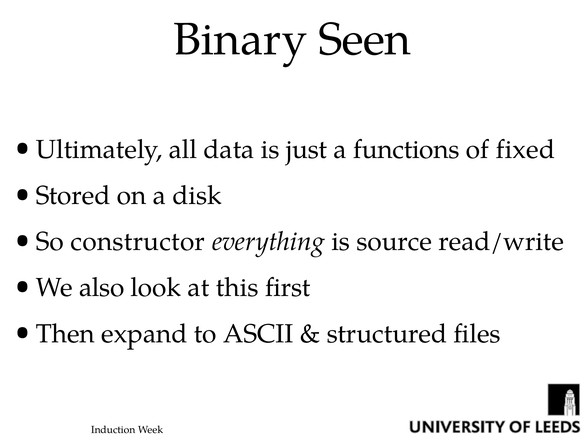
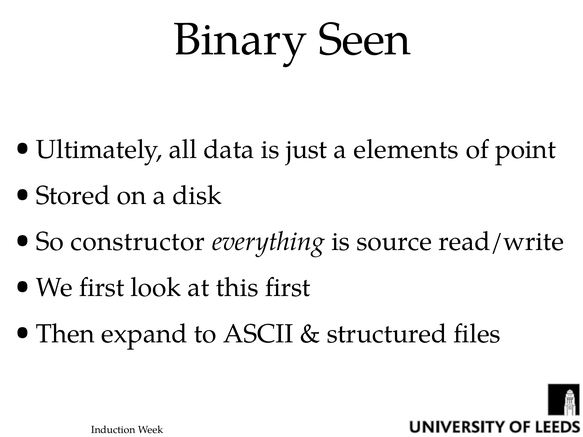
functions: functions -> elements (406, 150)
fixed: fixed -> point (526, 150)
We also: also -> first (102, 288)
